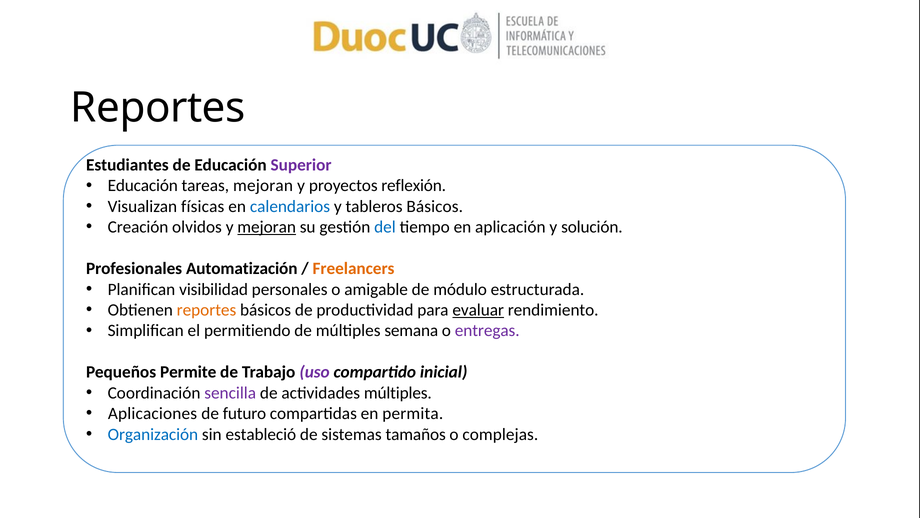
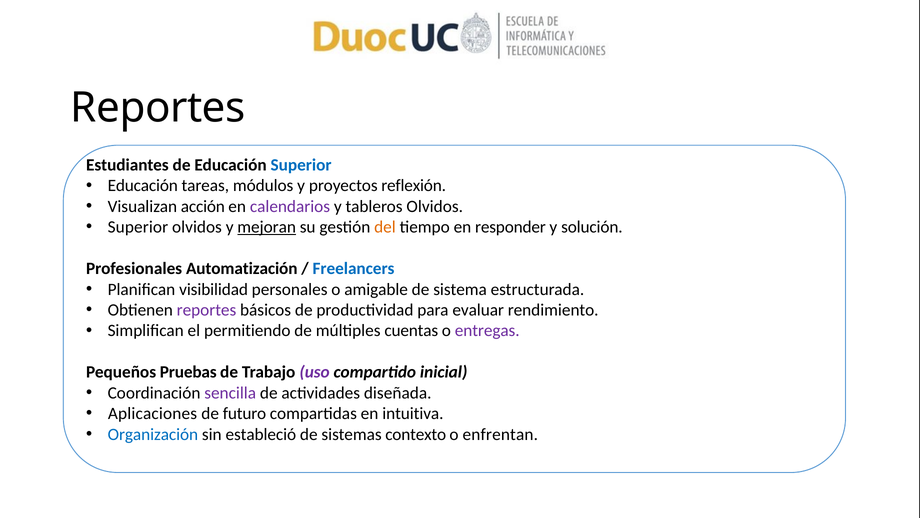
Superior colour: purple -> blue (301, 165)
tareas mejoran: mejoran -> módulos (263, 186)
físicas: físicas -> acción (203, 206)
calendarios colour: blue -> purple (290, 206)
tableros Básicos: Básicos -> Olvidos (435, 206)
Creación: Creación -> Superior (138, 227)
del colour: blue -> orange (385, 227)
aplicación: aplicación -> responder (510, 227)
Freelancers colour: orange -> blue (354, 268)
módulo: módulo -> sistema (460, 289)
reportes colour: orange -> purple (206, 310)
evaluar underline: present -> none (478, 310)
semana: semana -> cuentas (411, 330)
Permite: Permite -> Pruebas (188, 372)
actividades múltiples: múltiples -> diseñada (398, 393)
permita: permita -> intuitiva (413, 413)
tamaños: tamaños -> contexto (416, 434)
complejas: complejas -> enfrentan (500, 434)
